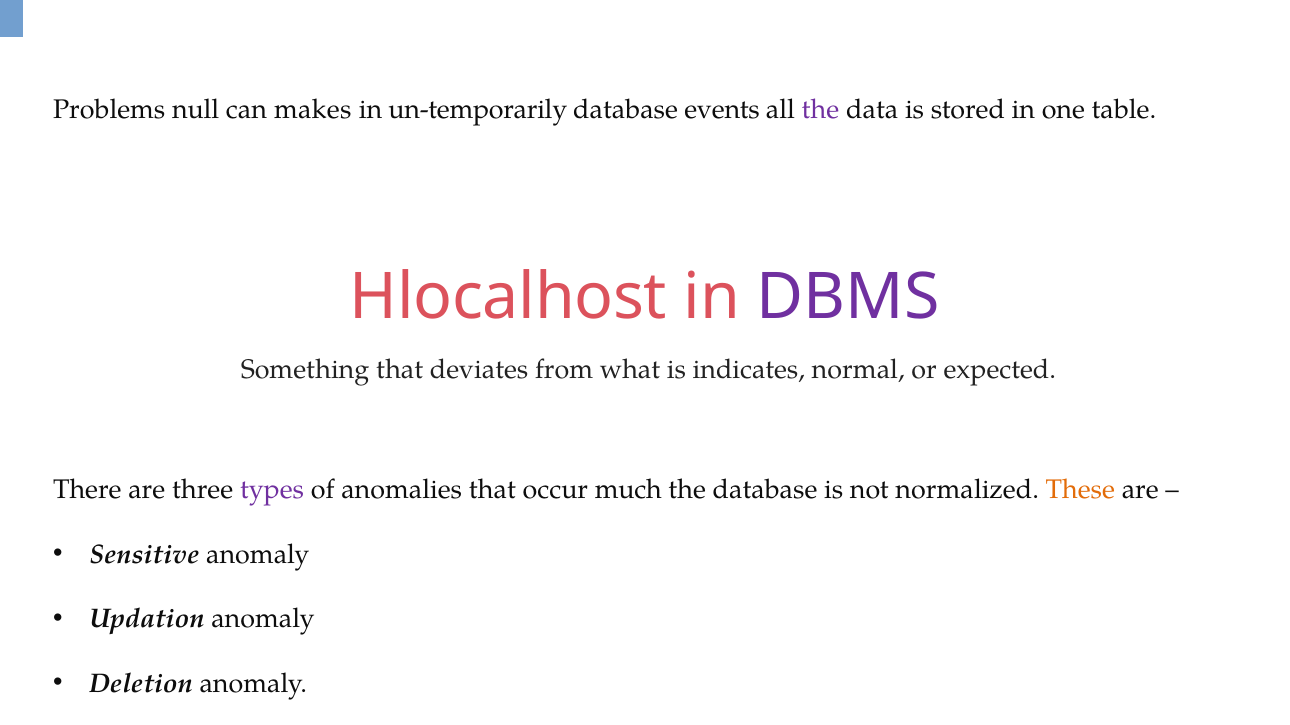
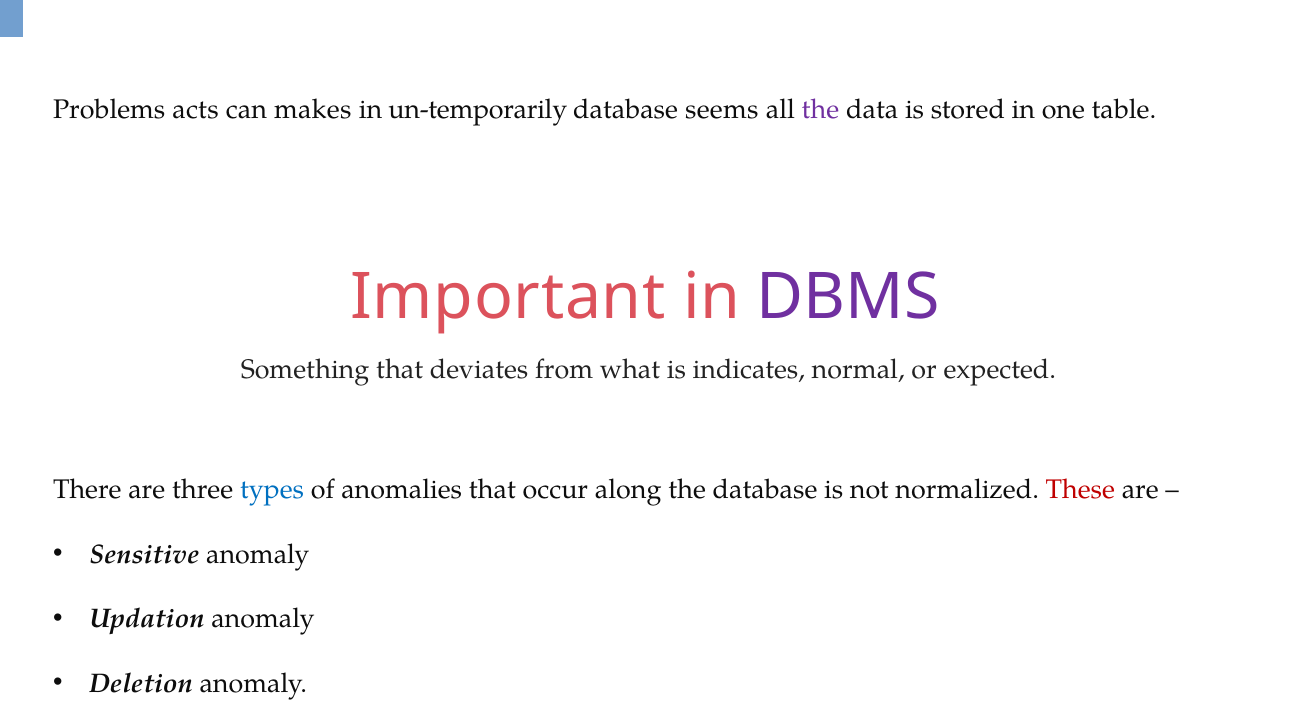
null: null -> acts (195, 109)
events: events -> seems (722, 109)
Hlocalhost: Hlocalhost -> Important (508, 298)
types colour: purple -> blue (272, 490)
much: much -> along (628, 490)
These colour: orange -> red (1080, 490)
